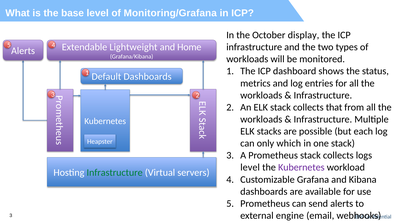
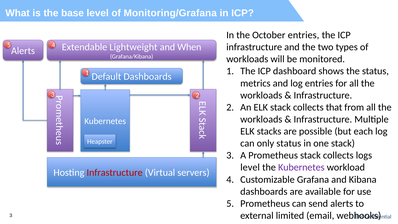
October display: display -> entries (304, 35)
Home: Home -> When (189, 47)
only which: which -> status (289, 143)
Infrastructure colour: green -> red (115, 172)
engine: engine -> limited (290, 215)
